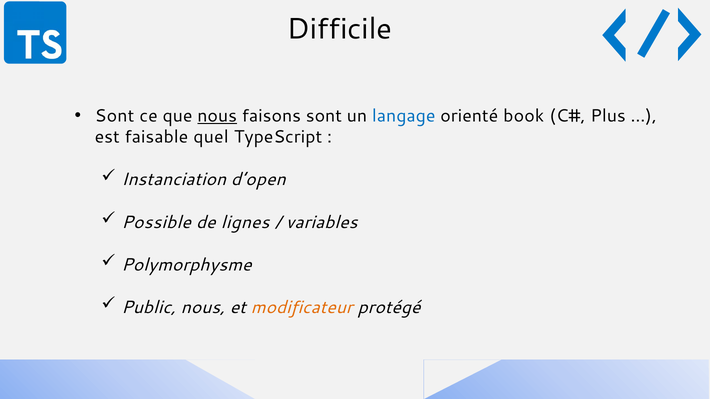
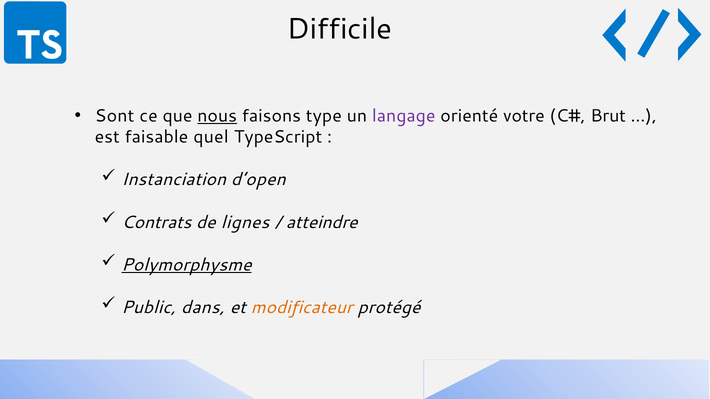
faisons sont: sont -> type (324, 116)
langage colour: blue -> purple (404, 116)
book: book -> votre (524, 116)
Plus: Plus -> Brut (608, 116)
Possible: Possible -> Contrats (156, 222)
variables: variables -> atteindre (322, 222)
Polymorphysme underline: none -> present (186, 265)
Public nous: nous -> dans (203, 308)
